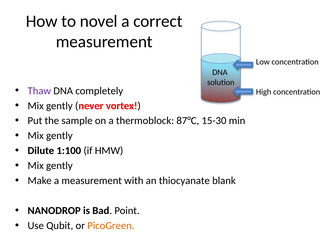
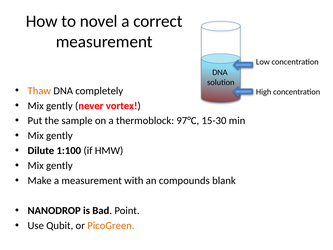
Thaw colour: purple -> orange (39, 91)
87°C: 87°C -> 97°C (188, 121)
thiocyanate: thiocyanate -> compounds (184, 180)
